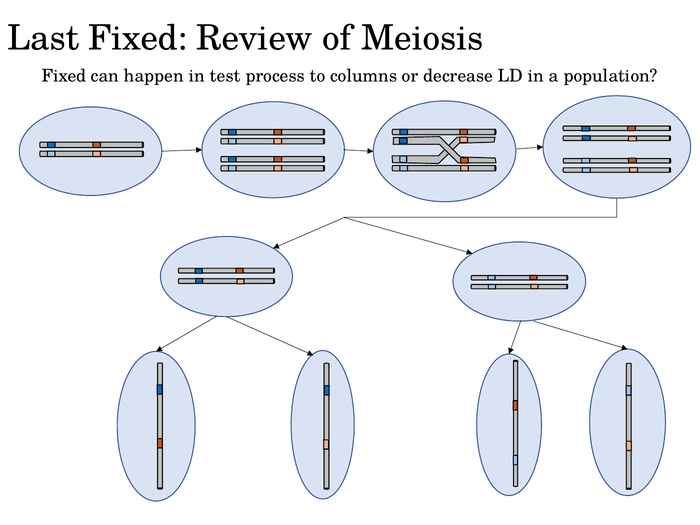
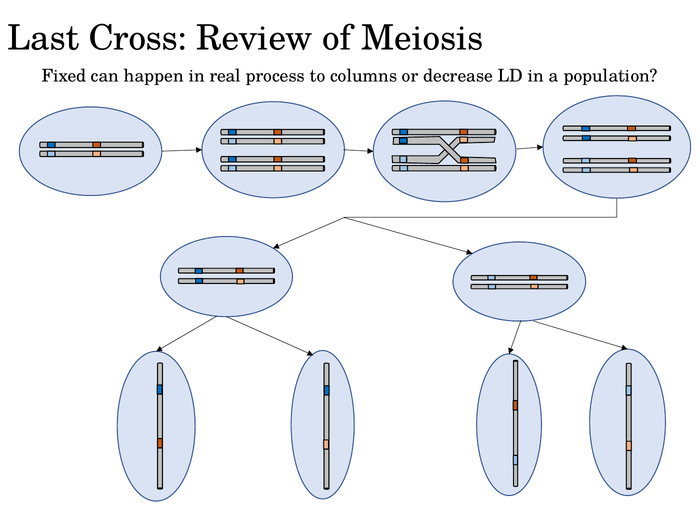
Last Fixed: Fixed -> Cross (138, 38)
test: test -> real (225, 76)
